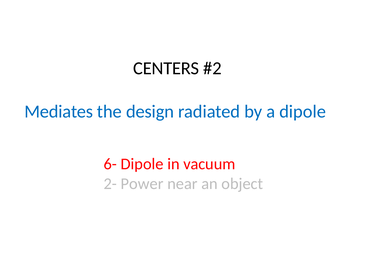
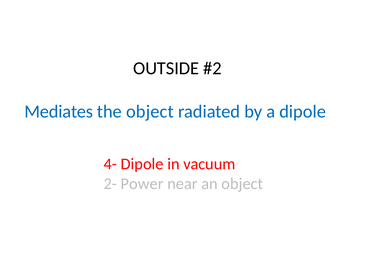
CENTERS: CENTERS -> OUTSIDE (166, 68)
the design: design -> object (150, 112)
6-: 6- -> 4- (110, 164)
